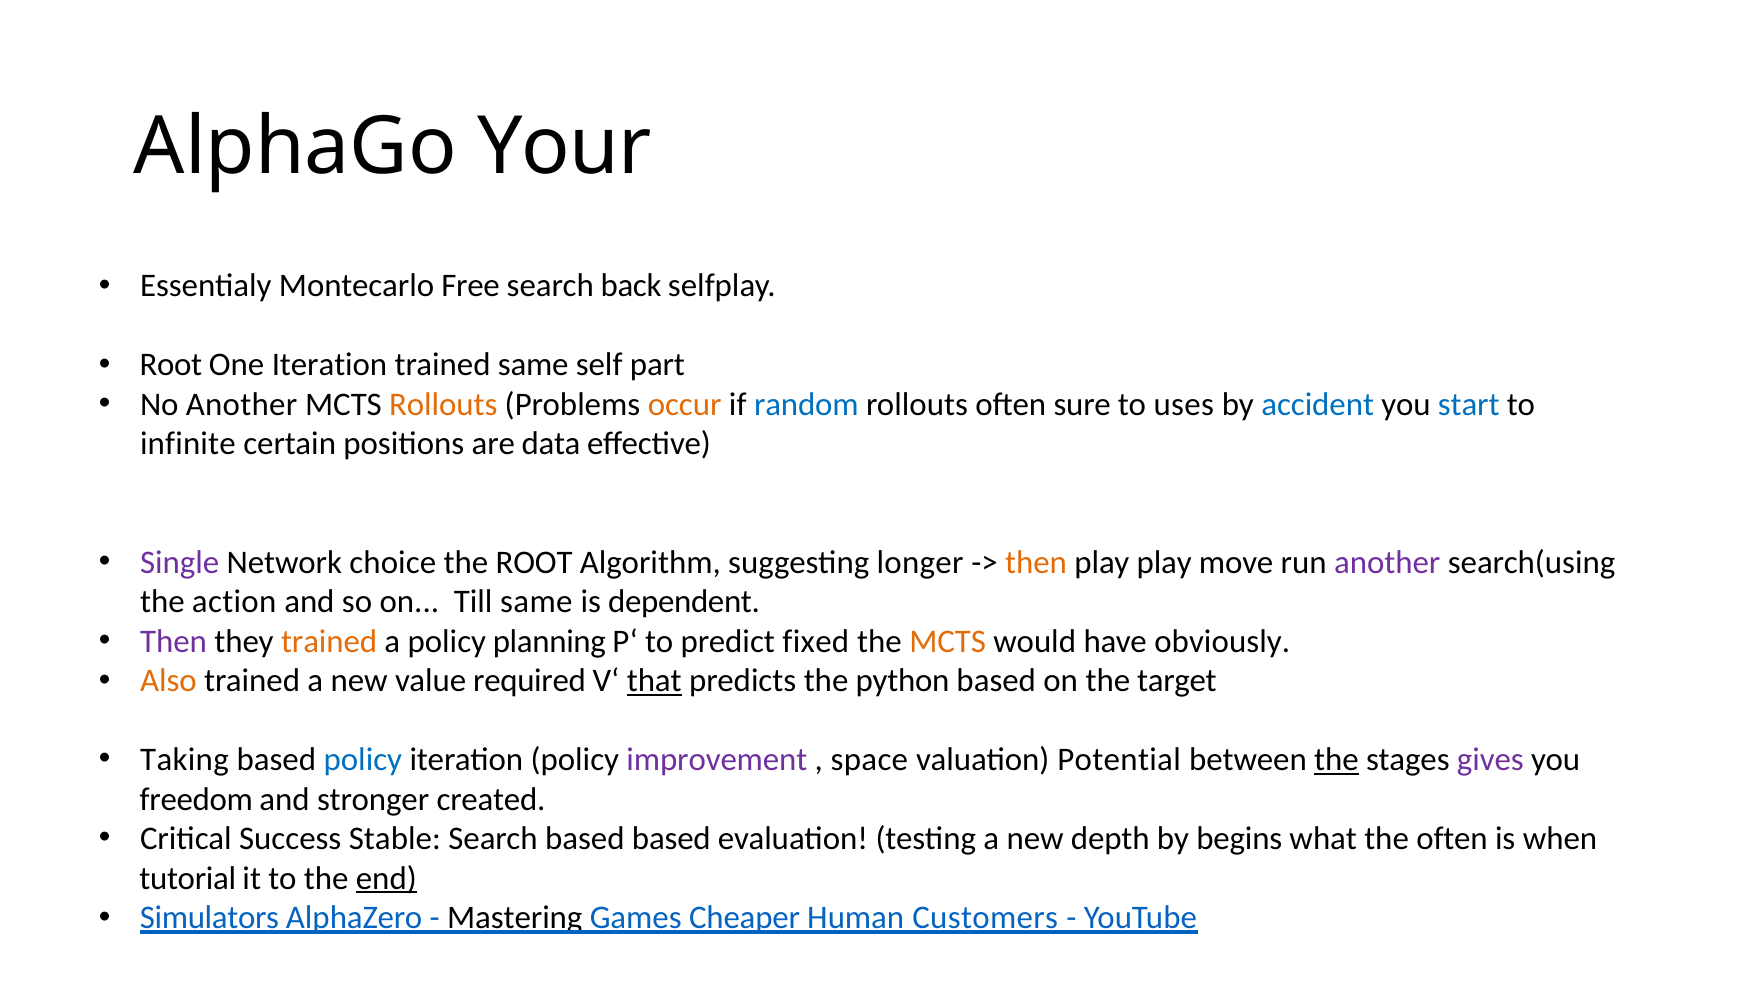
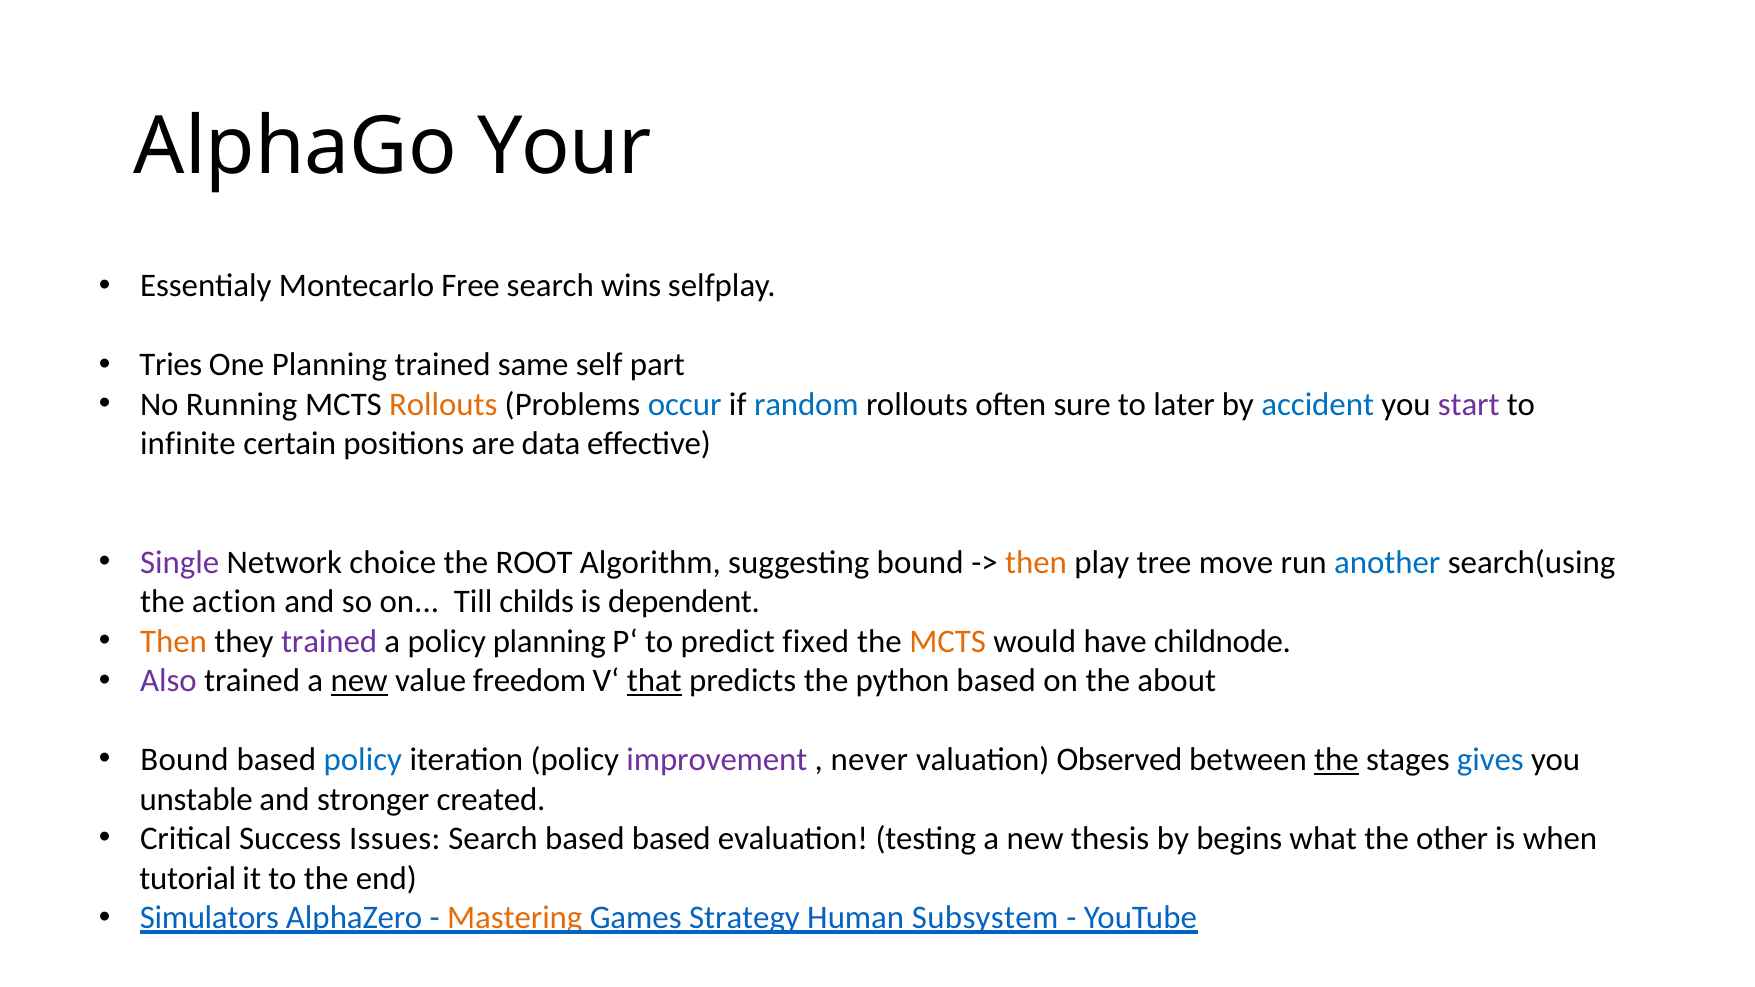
back: back -> wins (631, 286)
Root: Root -> Tries (171, 365)
One Iteration: Iteration -> Planning (329, 365)
No Another: Another -> Running (242, 405)
occur colour: orange -> blue (685, 405)
uses: uses -> later (1184, 405)
start colour: blue -> purple (1469, 405)
suggesting longer: longer -> bound (920, 563)
play play: play -> tree (1164, 563)
another colour: purple -> blue (1387, 563)
Till same: same -> childs (537, 602)
Then colour: purple -> orange (174, 642)
trained colour: orange -> purple (329, 642)
obviously: obviously -> childnode (1222, 642)
Also colour: orange -> purple (168, 681)
new underline: none -> present (359, 681)
required: required -> freedom (530, 681)
target: target -> about (1177, 681)
Taking: Taking -> Bound (184, 760)
space: space -> never (869, 760)
Potential: Potential -> Observed (1119, 760)
gives colour: purple -> blue (1490, 760)
freedom: freedom -> unstable (196, 800)
Stable: Stable -> Issues (395, 839)
depth: depth -> thesis (1110, 839)
the often: often -> other (1452, 839)
end underline: present -> none (386, 878)
Mastering colour: black -> orange (515, 918)
Cheaper: Cheaper -> Strategy (744, 918)
Customers: Customers -> Subsystem (985, 918)
